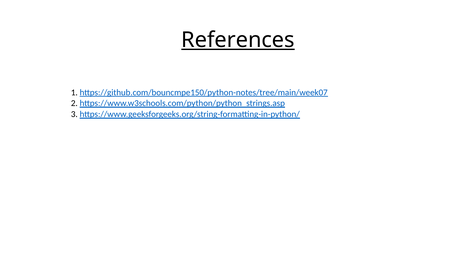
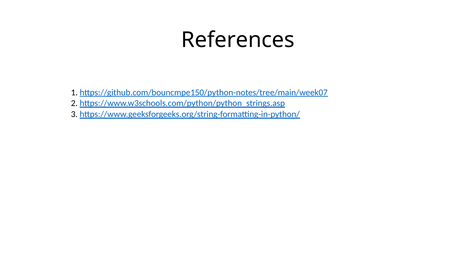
References underline: present -> none (238, 40)
